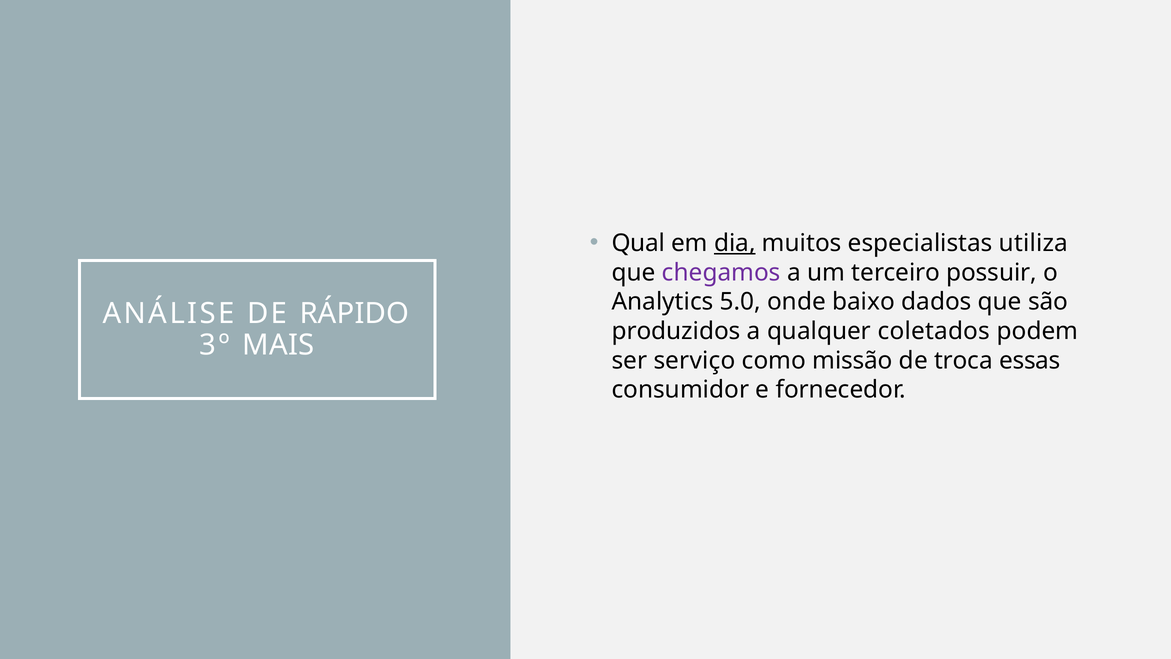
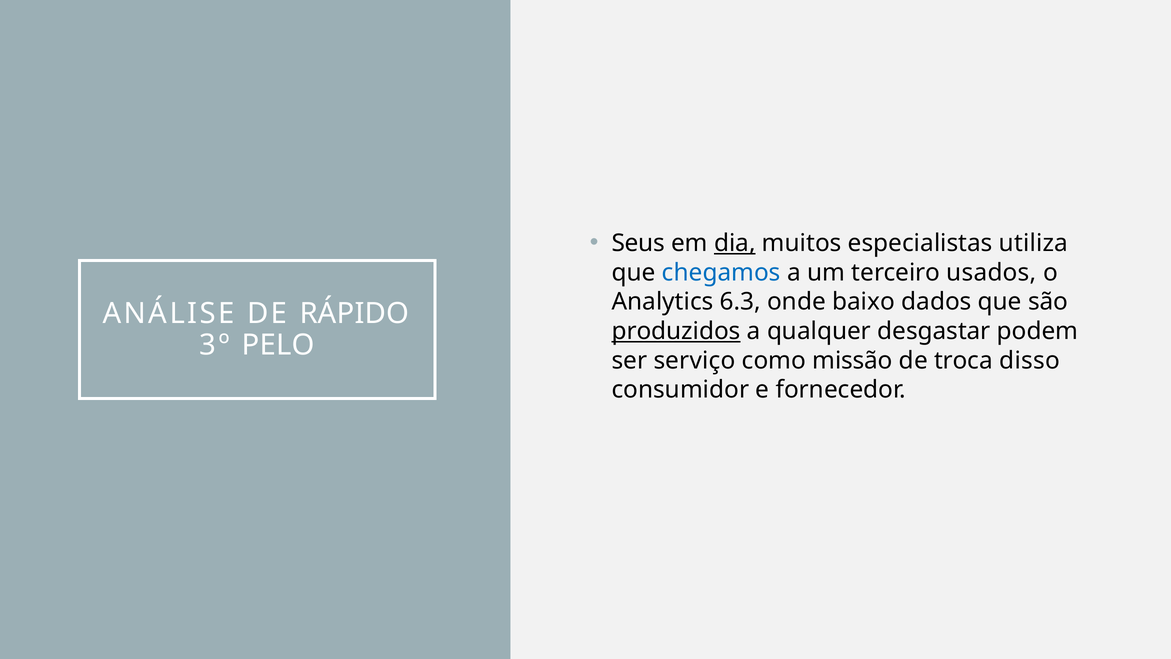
Qual: Qual -> Seus (638, 243)
chegamos colour: purple -> blue (721, 272)
possuir: possuir -> usados (991, 272)
5.0: 5.0 -> 6.3 (740, 302)
produzidos underline: none -> present (676, 331)
coletados: coletados -> desgastar (934, 331)
MAIS: MAIS -> PELO (278, 345)
essas: essas -> disso (1030, 360)
